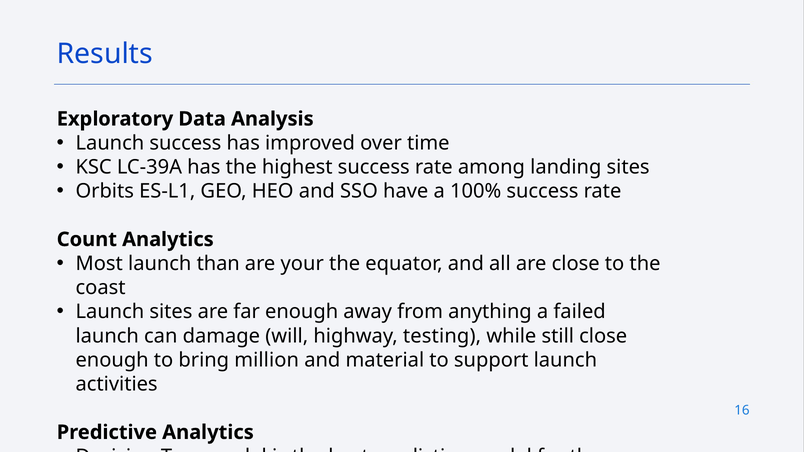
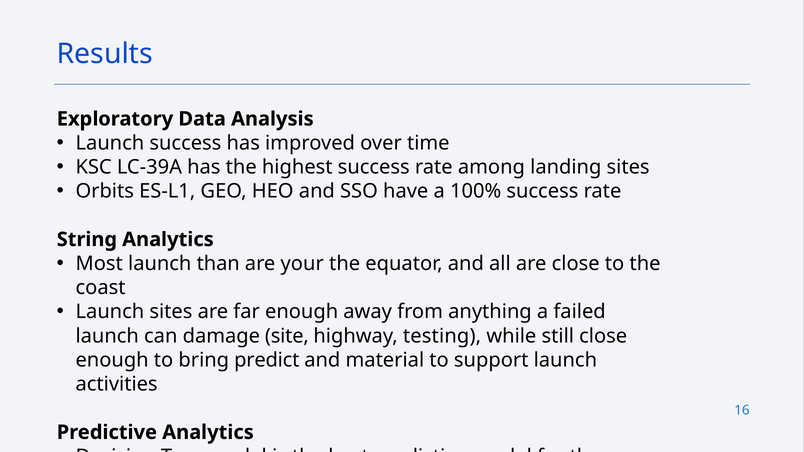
Count: Count -> String (87, 240)
will: will -> site (287, 336)
million: million -> predict (267, 360)
